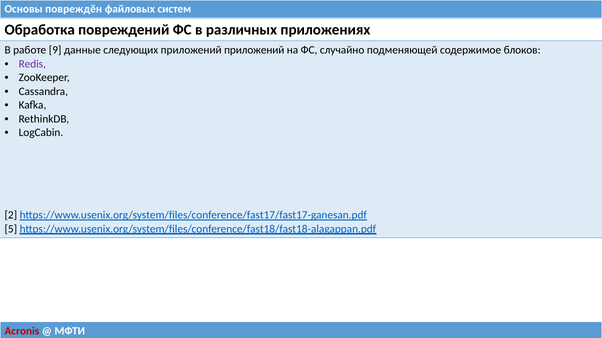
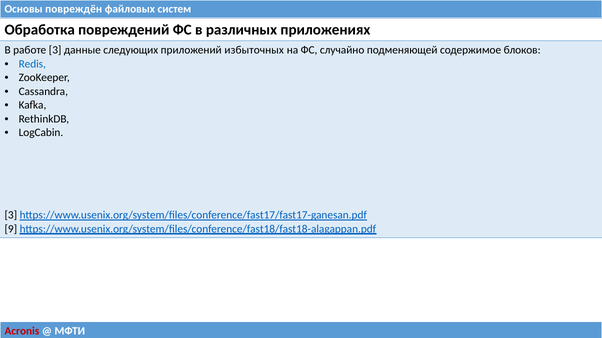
работе 9: 9 -> 3 (55, 50)
приложений приложений: приложений -> избыточных (254, 50)
Redis colour: purple -> blue (32, 64)
2: 2 -> 3 (11, 216)
5: 5 -> 9 (11, 229)
